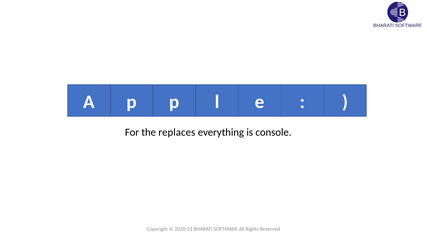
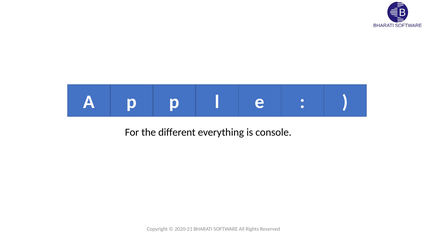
replaces: replaces -> different (177, 132)
